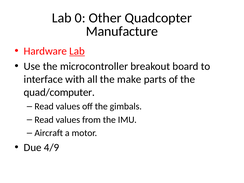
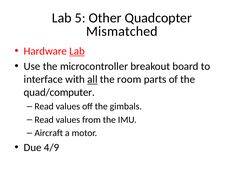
0: 0 -> 5 (80, 18)
Manufacture: Manufacture -> Mismatched (122, 31)
all underline: none -> present (92, 79)
make: make -> room (129, 79)
